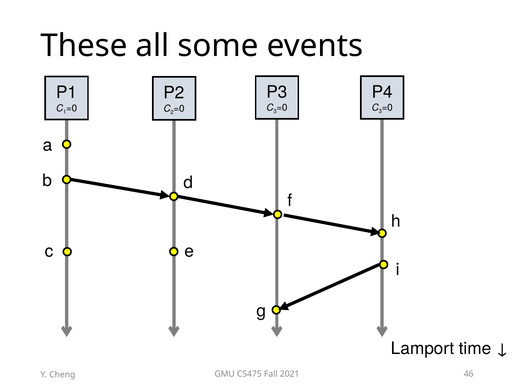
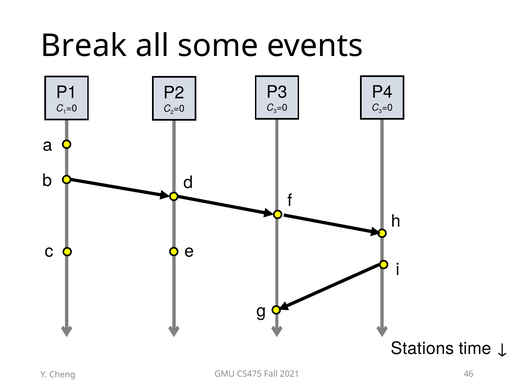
These: These -> Break (84, 46)
Lamport: Lamport -> Stations (422, 348)
